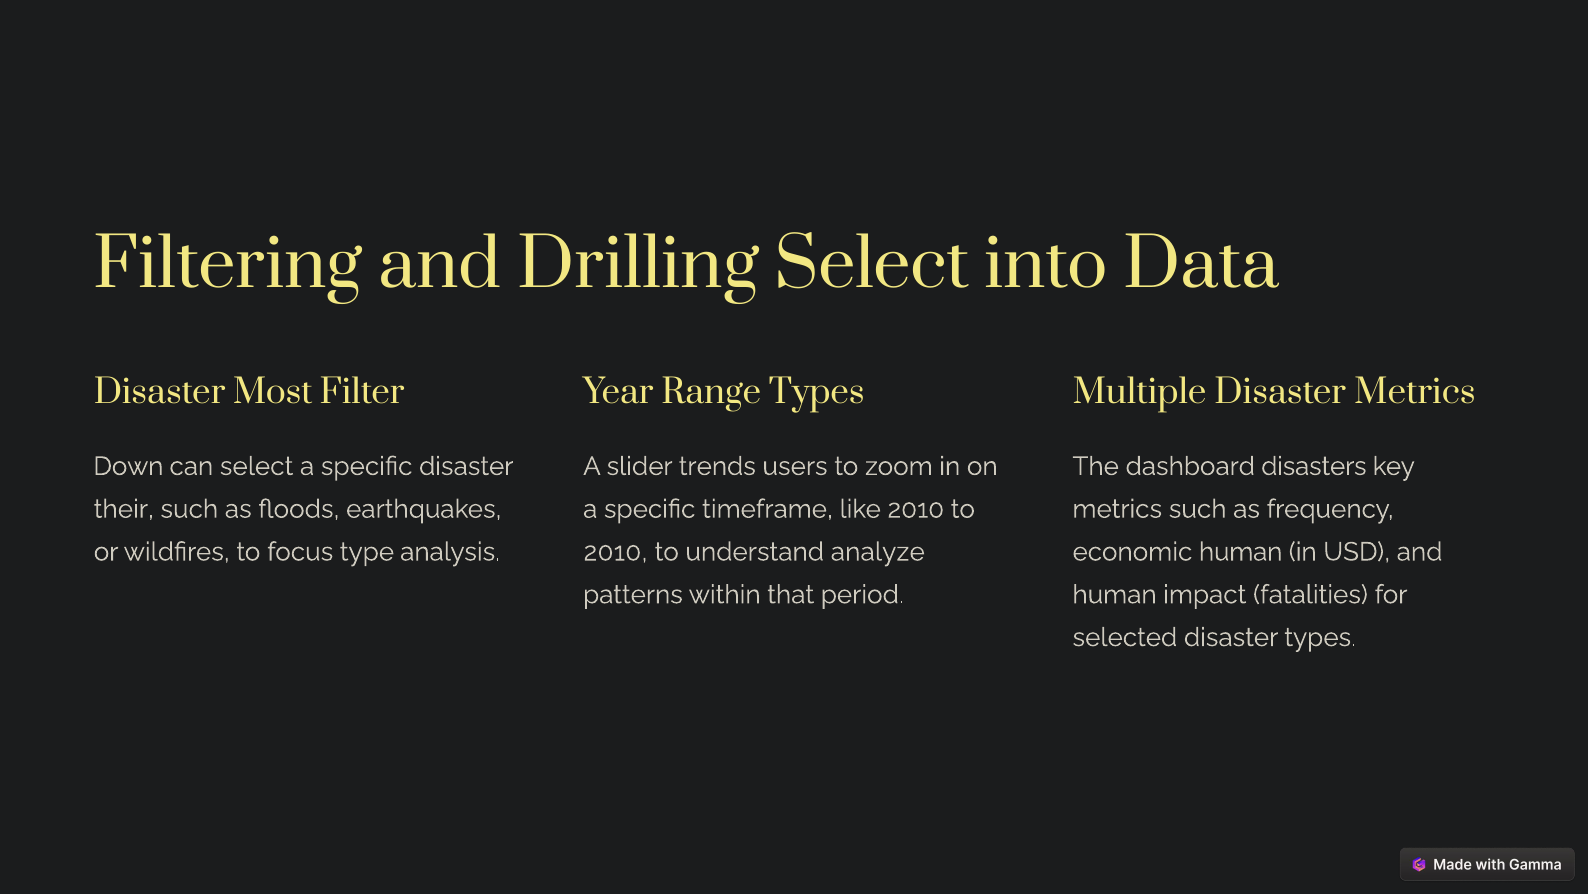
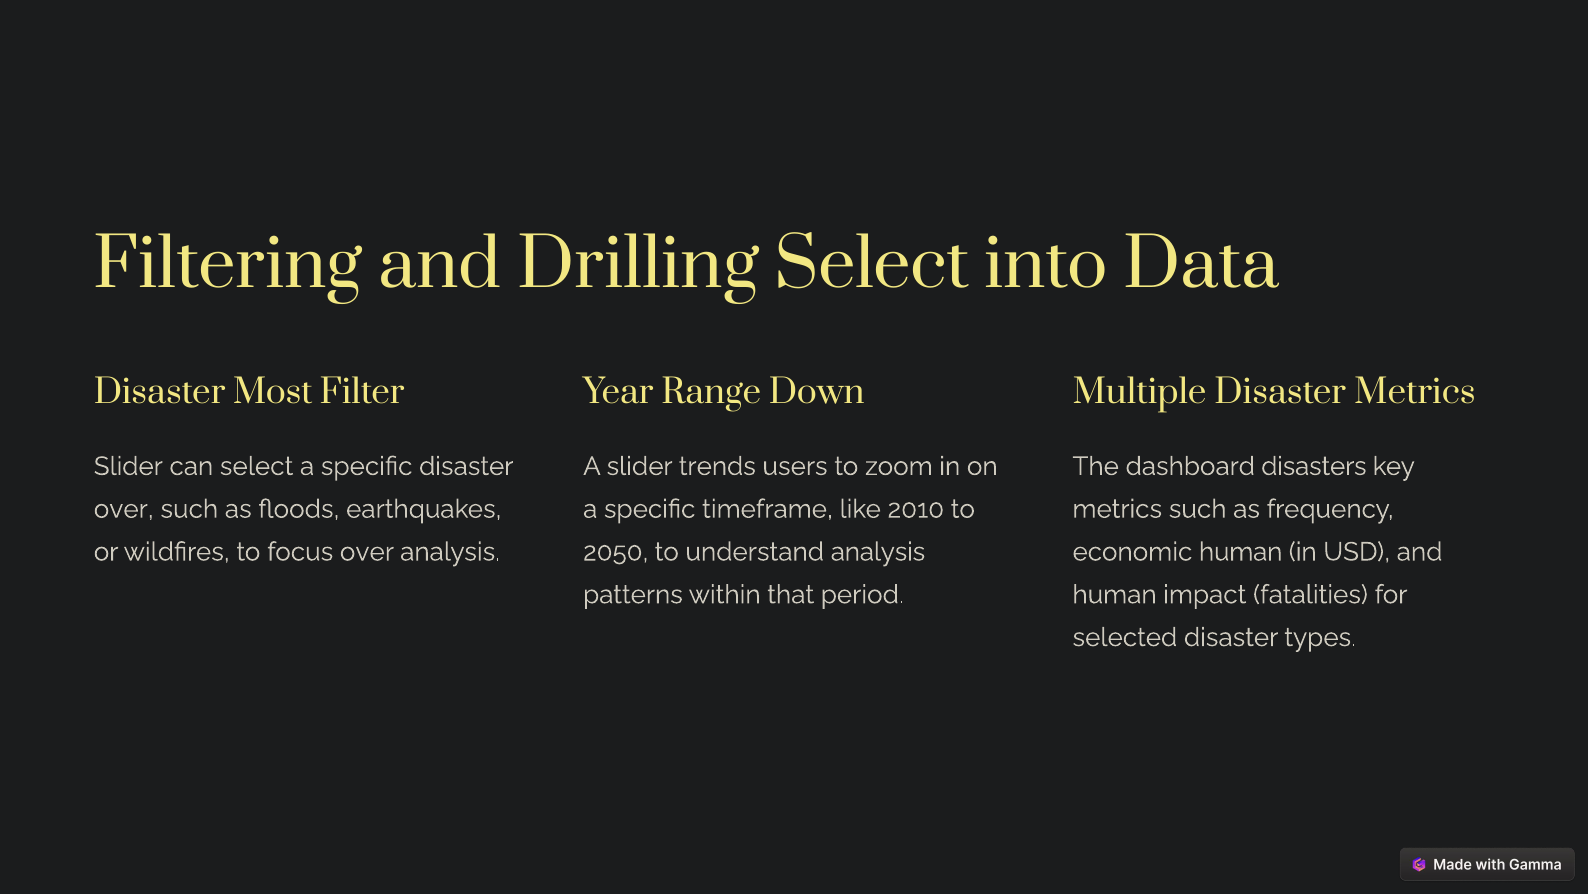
Range Types: Types -> Down (817, 392)
Down: Down -> Slider (128, 466)
their: their -> over (124, 509)
focus type: type -> over (367, 551)
2010: 2010 -> 2050 (616, 551)
understand analyze: analyze -> analysis (878, 551)
